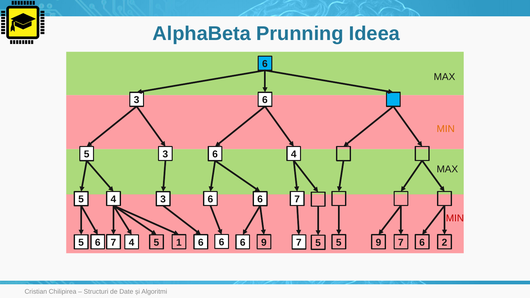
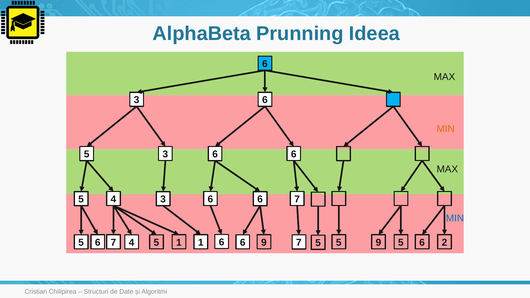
4: 4 -> 6 (294, 154)
MIN colour: red -> blue (455, 218)
7 6: 6 -> 1 (201, 242)
7: 7 -> 5 (401, 242)
